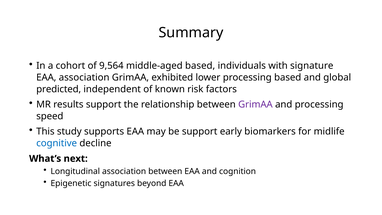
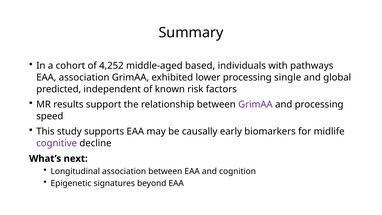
9,564: 9,564 -> 4,252 (111, 66)
signature: signature -> pathways (312, 66)
processing based: based -> single (288, 77)
be support: support -> causally (200, 132)
cognitive colour: blue -> purple (57, 143)
